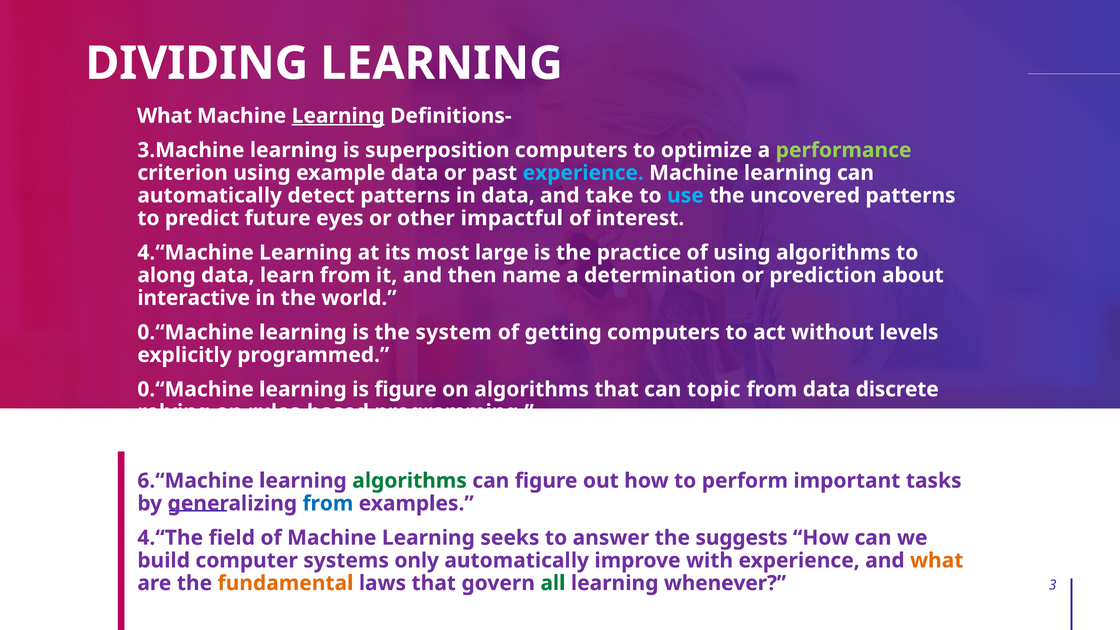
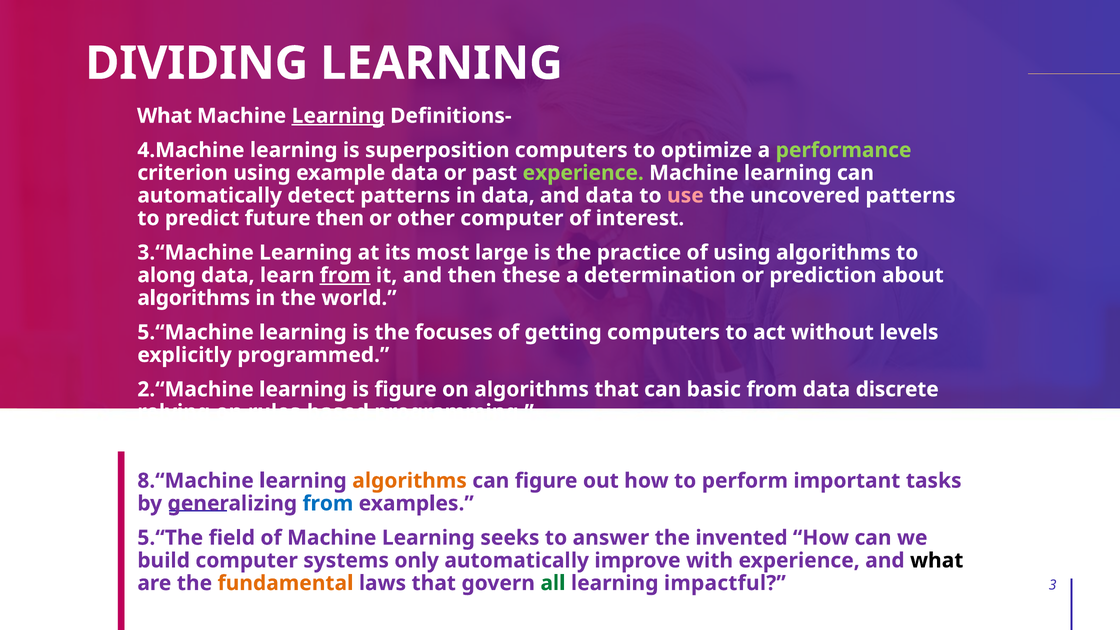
3.Machine: 3.Machine -> 4.Machine (191, 150)
experience colour: light blue -> light green (583, 173)
and take: take -> data (609, 196)
use colour: light blue -> pink (685, 196)
future eyes: eyes -> then (340, 218)
other impactful: impactful -> computer (512, 218)
4.“Machine: 4.“Machine -> 3.“Machine (196, 253)
from underline: none -> present (345, 275)
name: name -> these (531, 275)
interactive: interactive -> algorithms (194, 298)
0.“Machine: 0.“Machine -> 5.“Machine (196, 332)
system: system -> focuses (454, 332)
0.“Machine: 0.“Machine -> 2.“Machine (196, 389)
topic: topic -> basic (714, 389)
6.“Machine: 6.“Machine -> 8.“Machine (196, 481)
algorithms colour: green -> orange (410, 481)
4.“The: 4.“The -> 5.“The (170, 538)
suggests: suggests -> invented (742, 538)
what colour: orange -> black (937, 560)
whenever: whenever -> impactful (725, 583)
